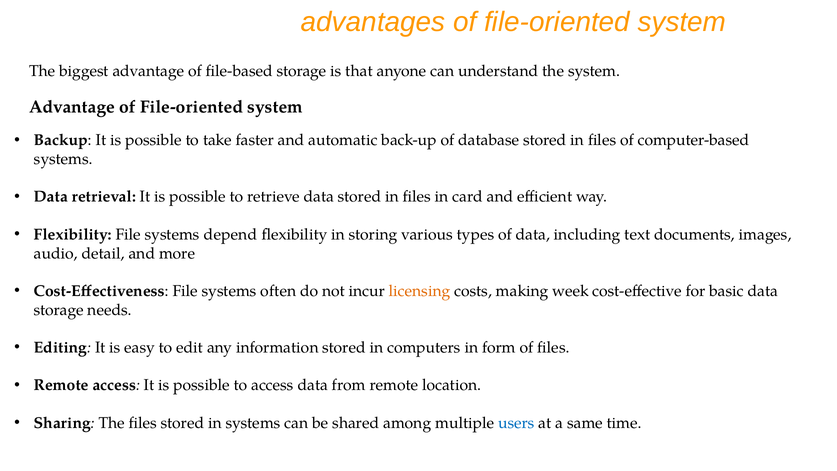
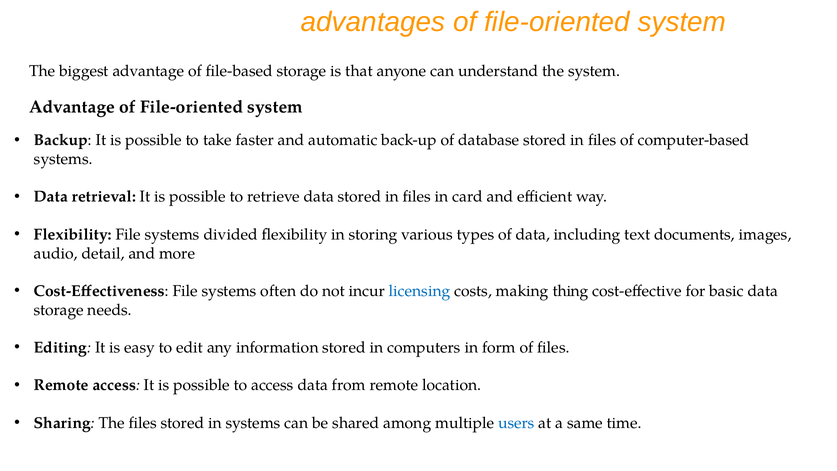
depend: depend -> divided (231, 234)
licensing colour: orange -> blue (420, 291)
week: week -> thing (571, 291)
